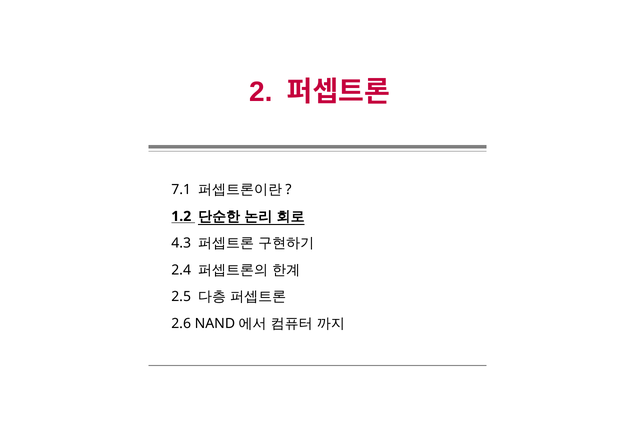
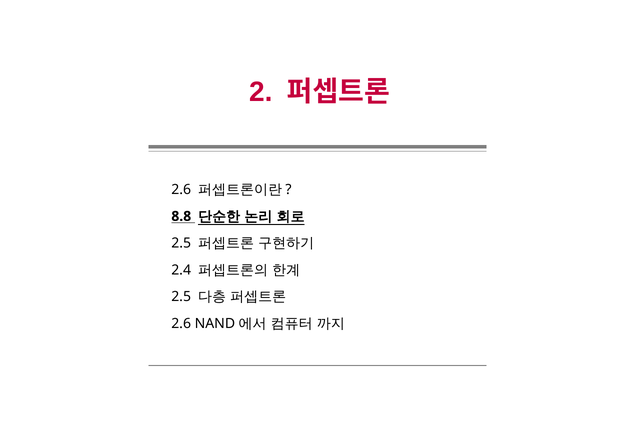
7.1: 7.1 -> 2.6 (181, 189)
1.2: 1.2 -> 8.8 (181, 216)
4.3: 4.3 -> 2.5 (181, 243)
